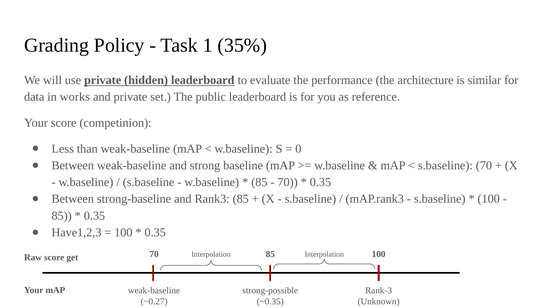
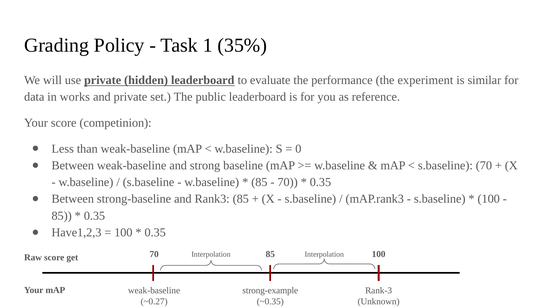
architecture: architecture -> experiment (425, 80)
strong-possible: strong-possible -> strong-example (270, 291)
